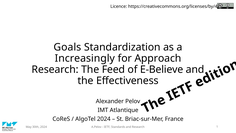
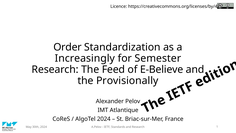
Goals: Goals -> Order (68, 47)
Approach: Approach -> Semester (158, 58)
Effectiveness: Effectiveness -> Provisionally (127, 80)
